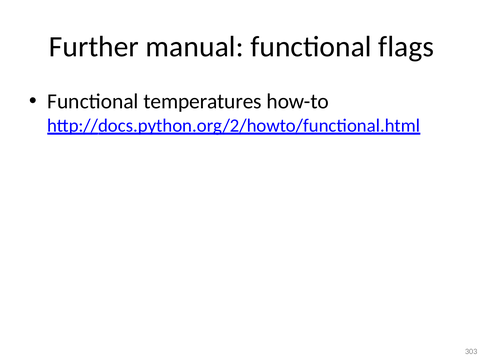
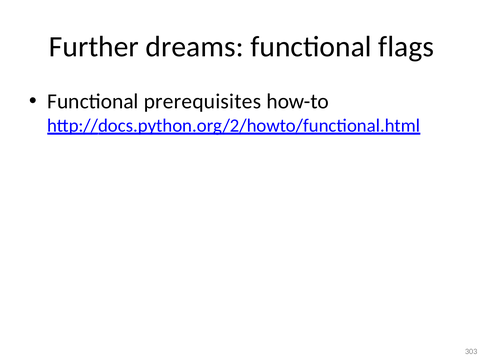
manual: manual -> dreams (195, 47)
temperatures: temperatures -> prerequisites (202, 102)
